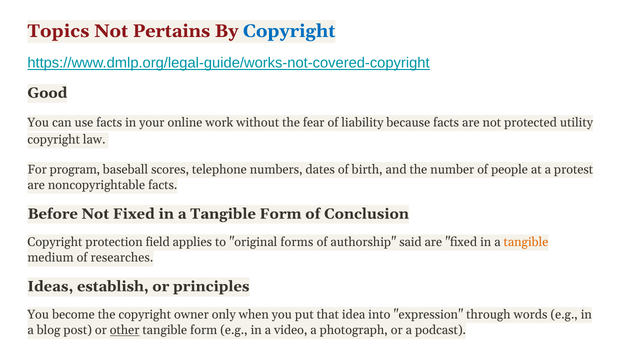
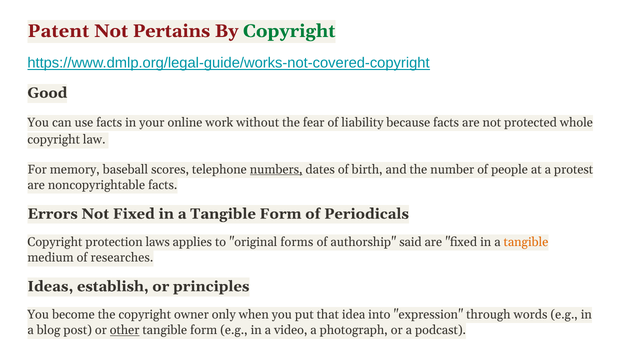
Topics: Topics -> Patent (58, 31)
Copyright colour: blue -> green (289, 31)
utility: utility -> whole (576, 123)
program: program -> memory (75, 169)
numbers underline: none -> present (276, 169)
Before: Before -> Errors (53, 214)
Conclusion: Conclusion -> Periodicals (367, 214)
field: field -> laws (158, 242)
